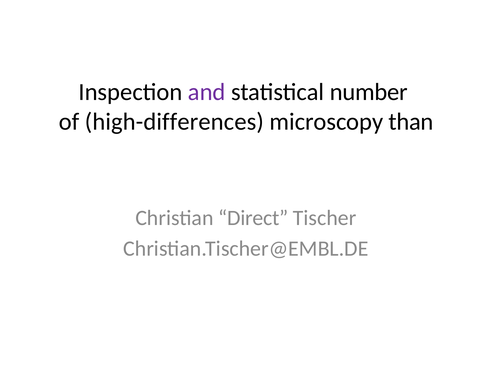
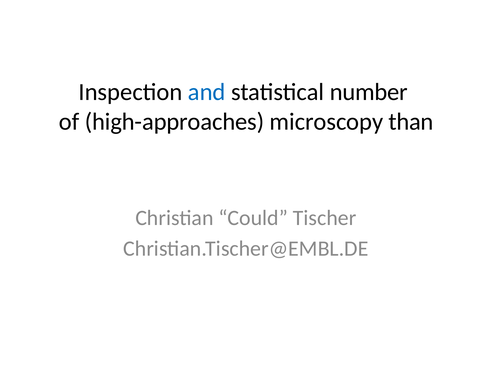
and colour: purple -> blue (207, 92)
high-differences: high-differences -> high-approaches (175, 122)
Direct: Direct -> Could (253, 218)
